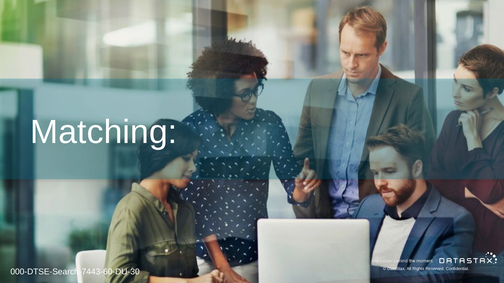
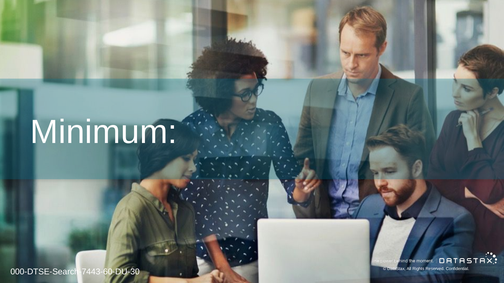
Matching: Matching -> Minimum (104, 132)
